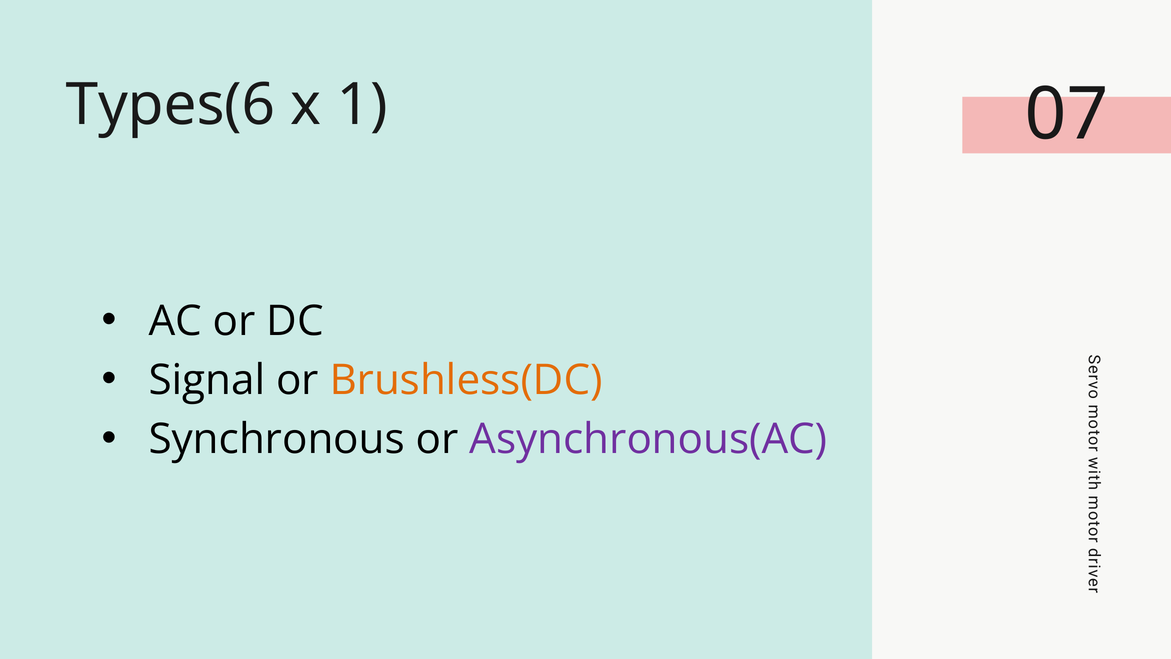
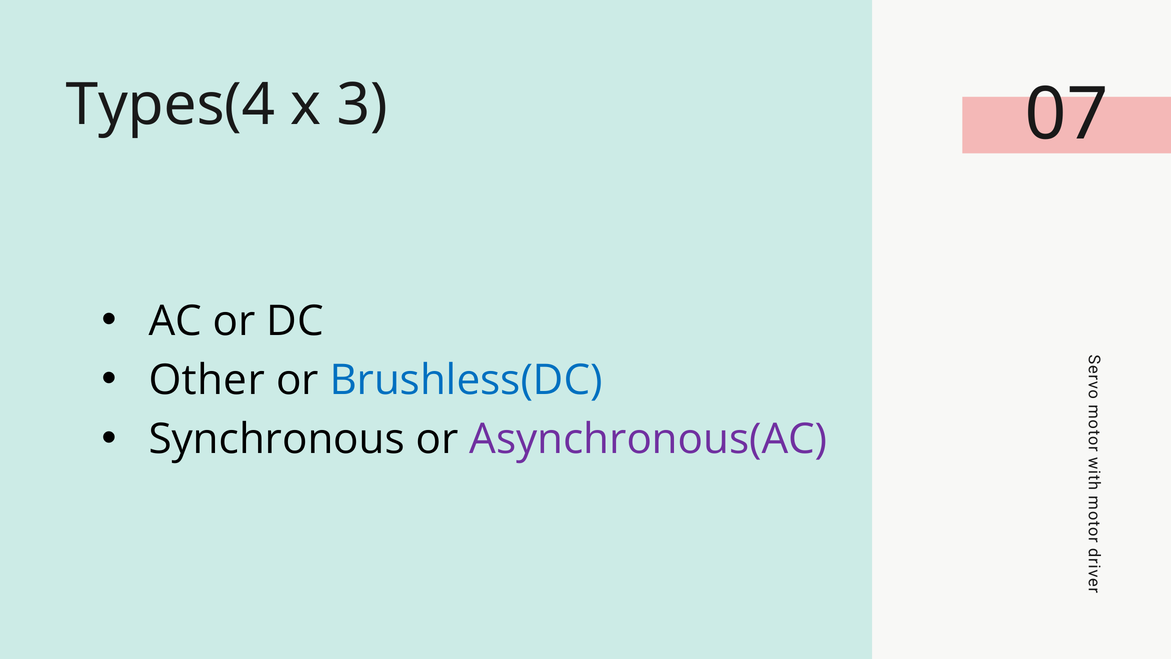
Types(6: Types(6 -> Types(4 (171, 105)
1: 1 -> 3 (362, 105)
Signal: Signal -> Other (207, 380)
Brushless(DC colour: orange -> blue (466, 380)
